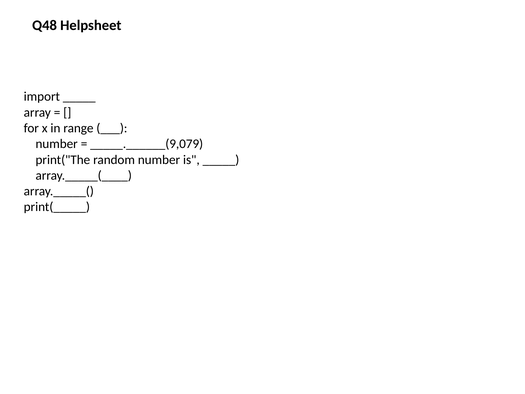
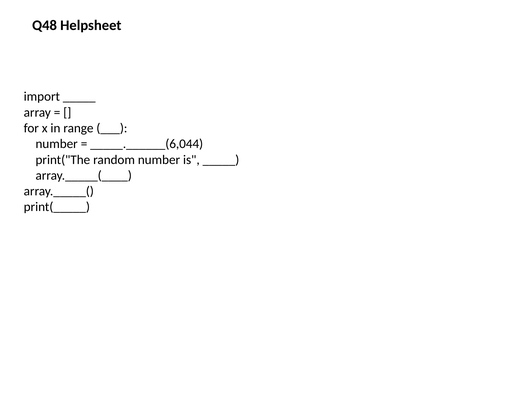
_____.______(9,079: _____.______(9,079 -> _____.______(6,044 (147, 144)
